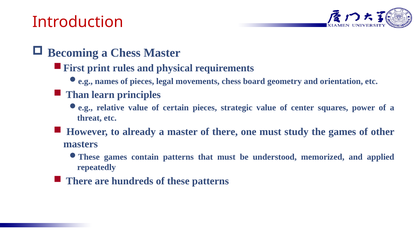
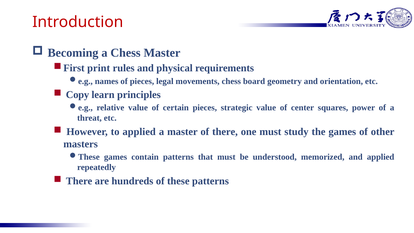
Than: Than -> Copy (78, 95)
to already: already -> applied (139, 132)
